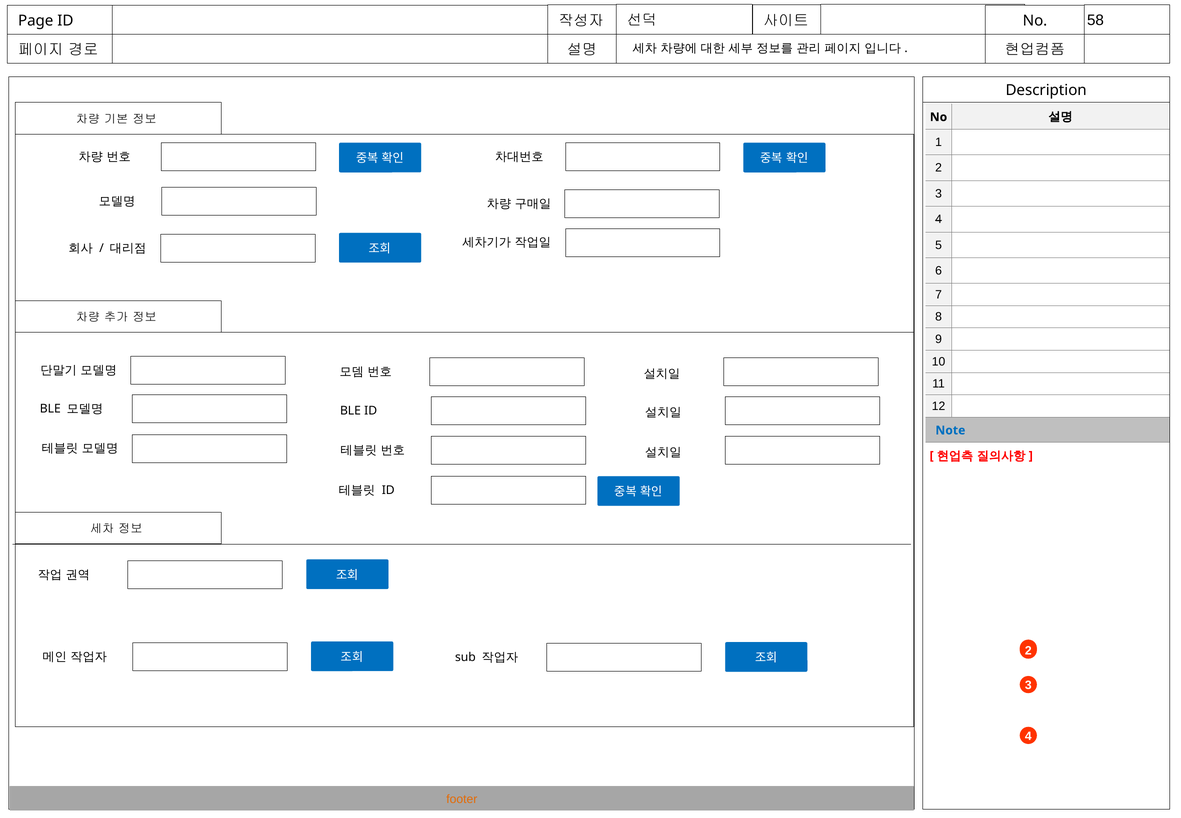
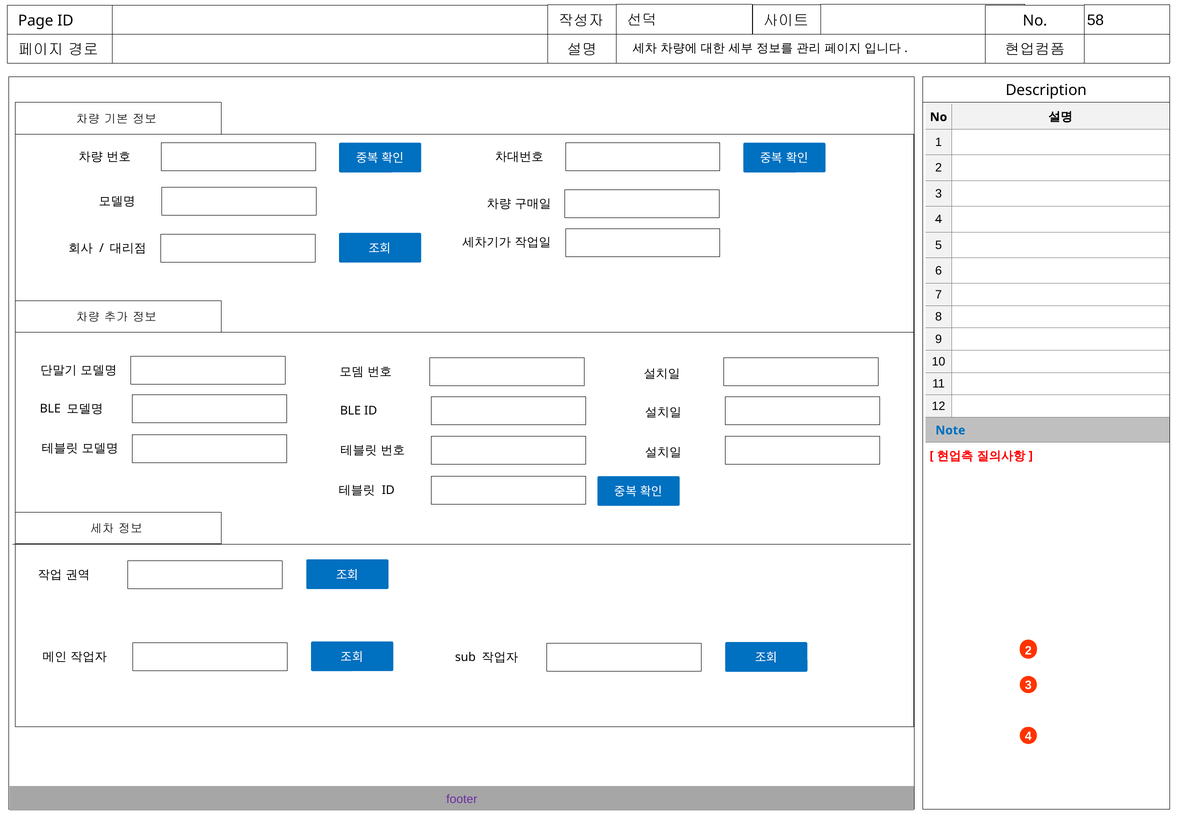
footer colour: orange -> purple (462, 799)
